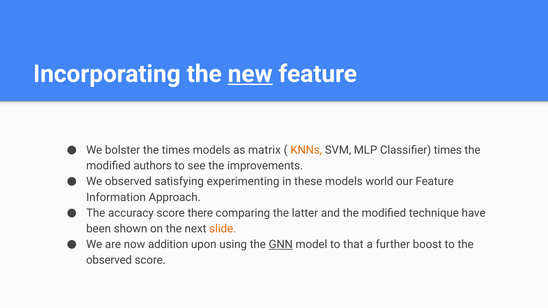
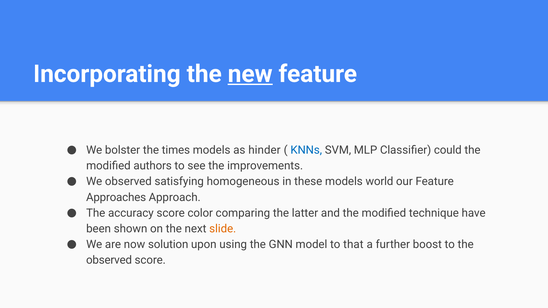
matrix: matrix -> hinder (264, 150)
KNNs colour: orange -> blue (306, 150)
Classifier times: times -> could (448, 150)
experimenting: experimenting -> homogeneous (243, 182)
Information: Information -> Approaches (116, 197)
there: there -> color (200, 213)
addition: addition -> solution (168, 245)
GNN underline: present -> none (281, 245)
